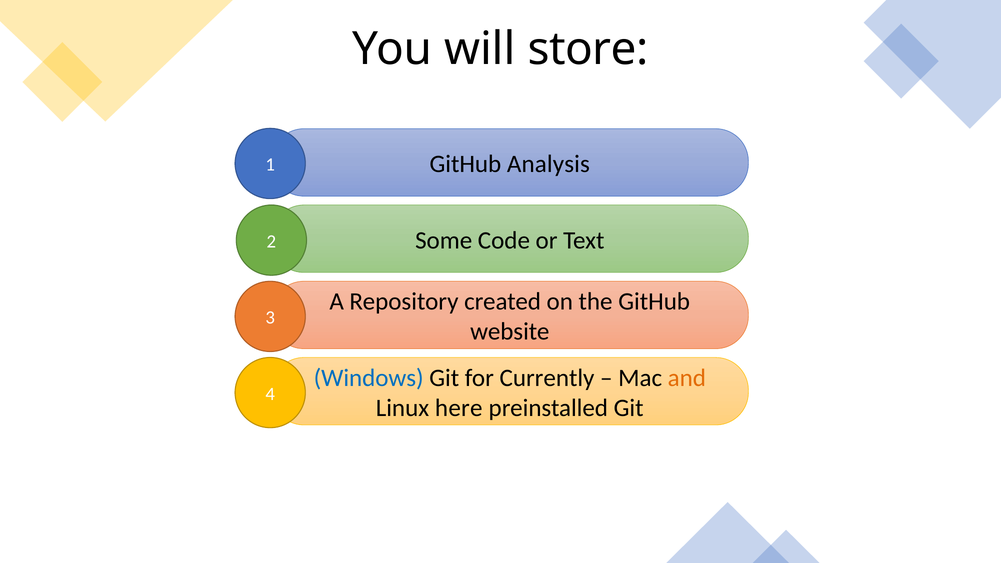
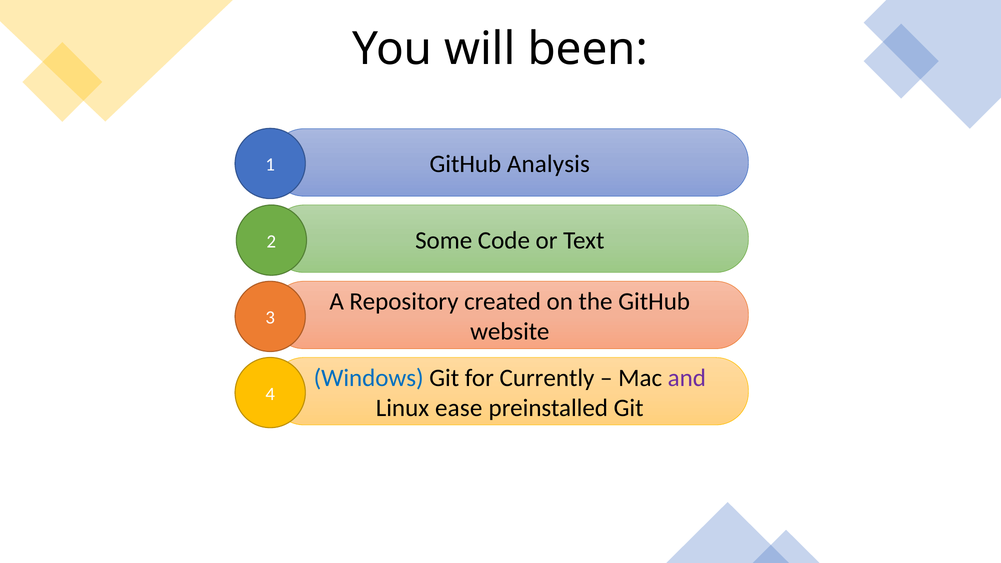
store: store -> been (588, 49)
and colour: orange -> purple (687, 378)
here: here -> ease (459, 408)
